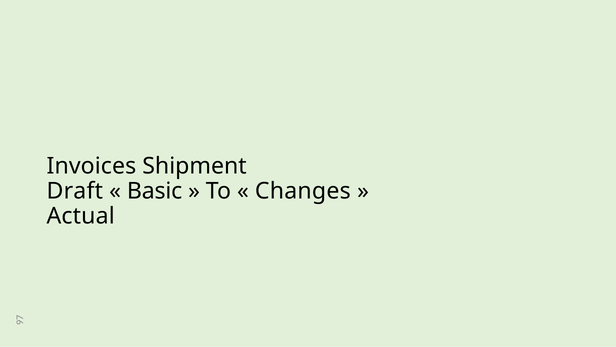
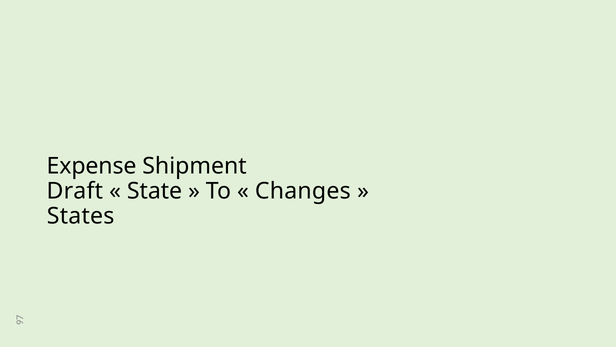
Invoices: Invoices -> Expense (92, 166)
Basic: Basic -> State (155, 191)
Actual: Actual -> States (81, 216)
